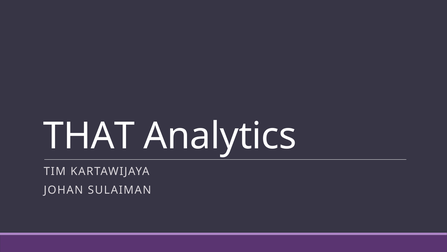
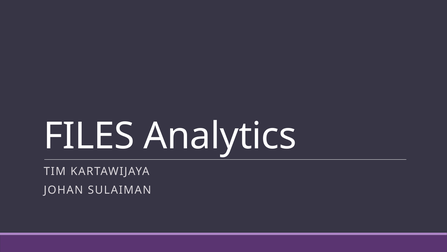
THAT: THAT -> FILES (89, 136)
